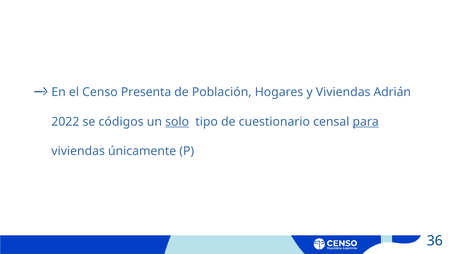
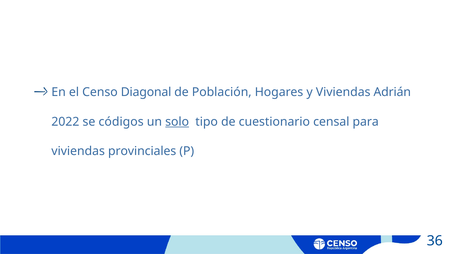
Presenta: Presenta -> Diagonal (146, 92)
para underline: present -> none (366, 122)
únicamente: únicamente -> provinciales (142, 151)
